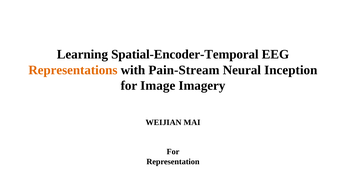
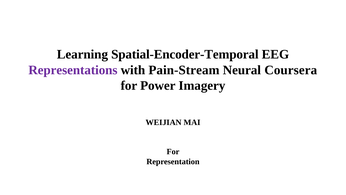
Representations colour: orange -> purple (73, 70)
Inception: Inception -> Coursera (291, 70)
Image: Image -> Power (158, 85)
